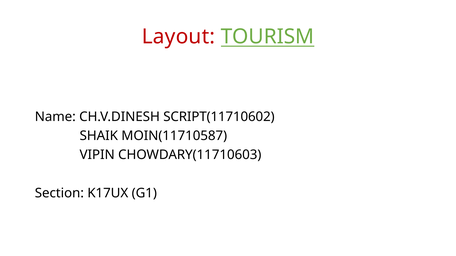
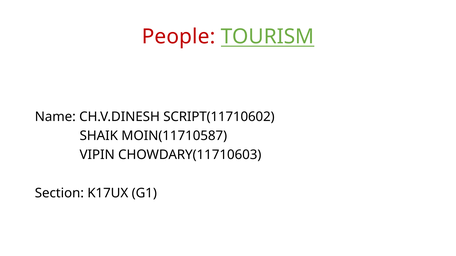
Layout: Layout -> People (178, 37)
